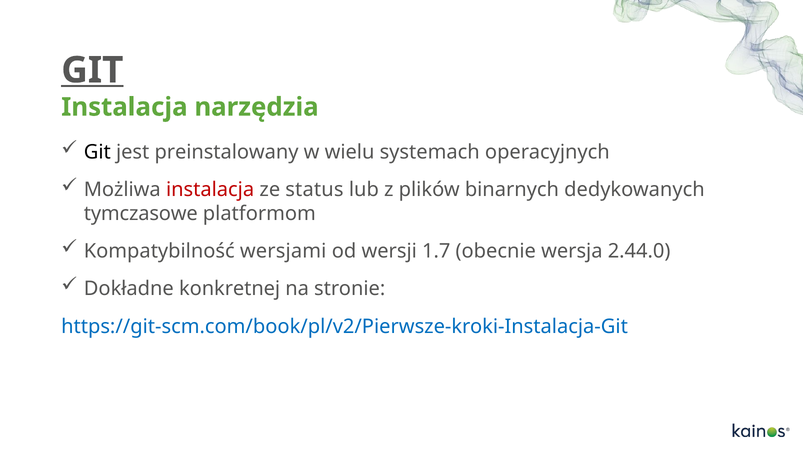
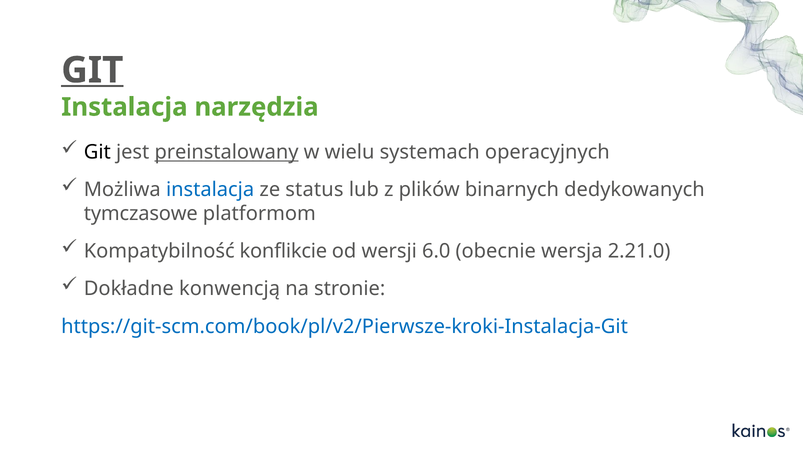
preinstalowany underline: none -> present (227, 152)
instalacja colour: red -> blue (210, 190)
wersjami: wersjami -> konflikcie (283, 251)
1.7: 1.7 -> 6.0 (436, 251)
2.44.0: 2.44.0 -> 2.21.0 (639, 251)
konkretnej: konkretnej -> konwencją (230, 289)
